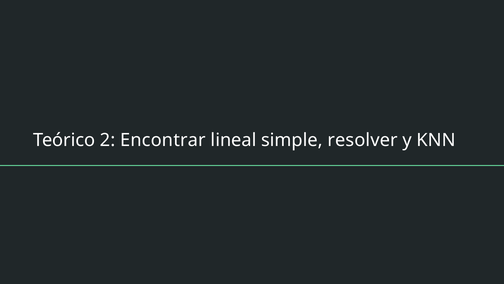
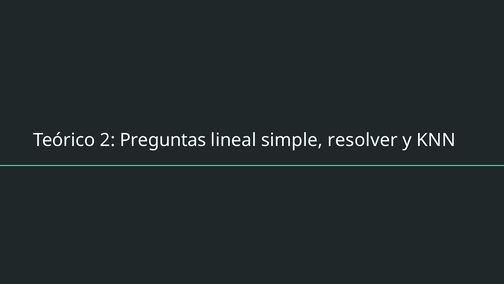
Encontrar: Encontrar -> Preguntas (163, 140)
